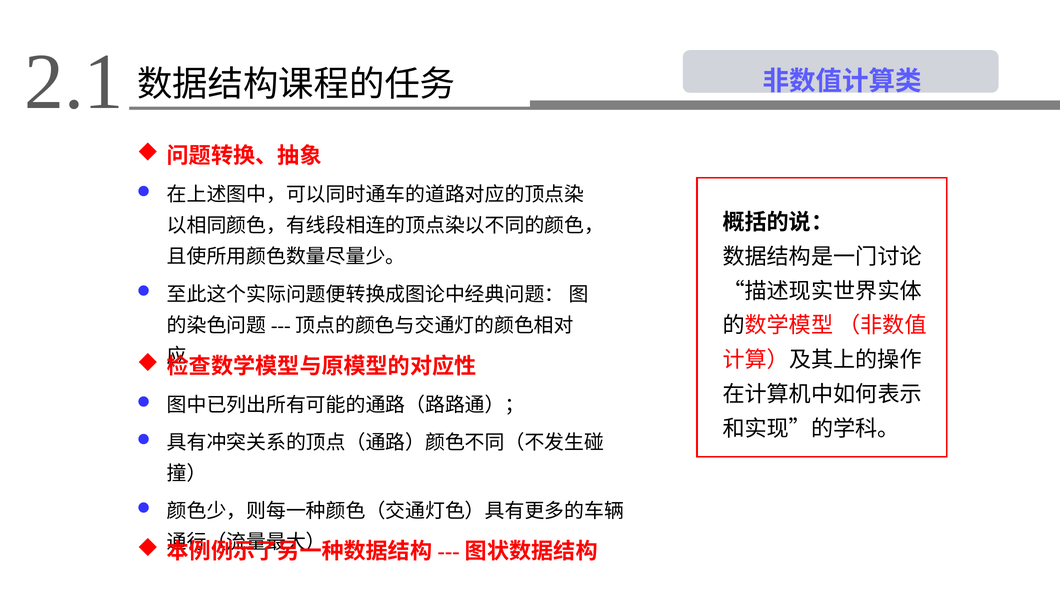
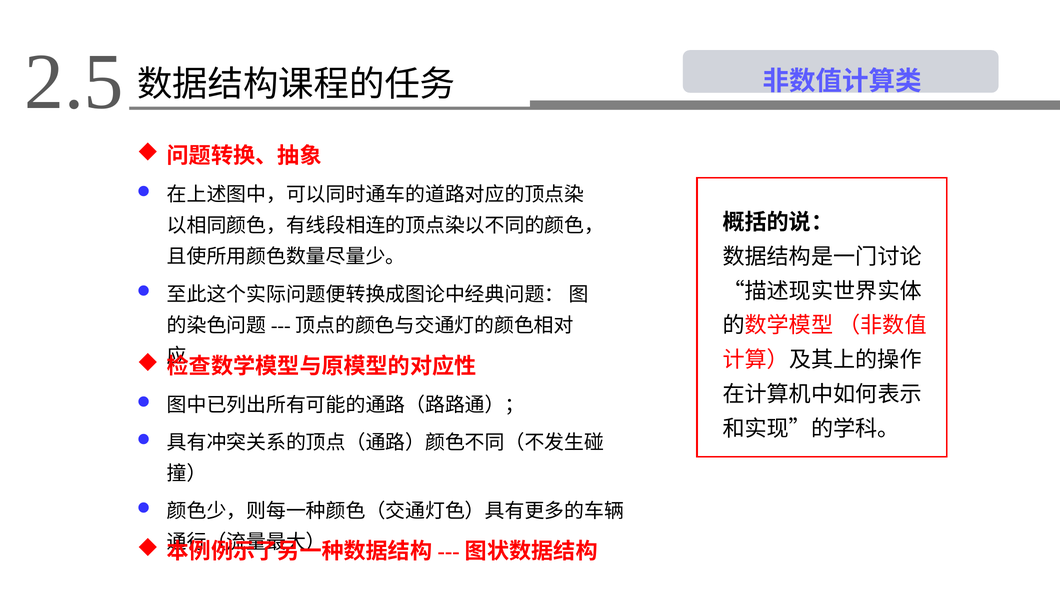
2.1: 2.1 -> 2.5 (74, 82)
